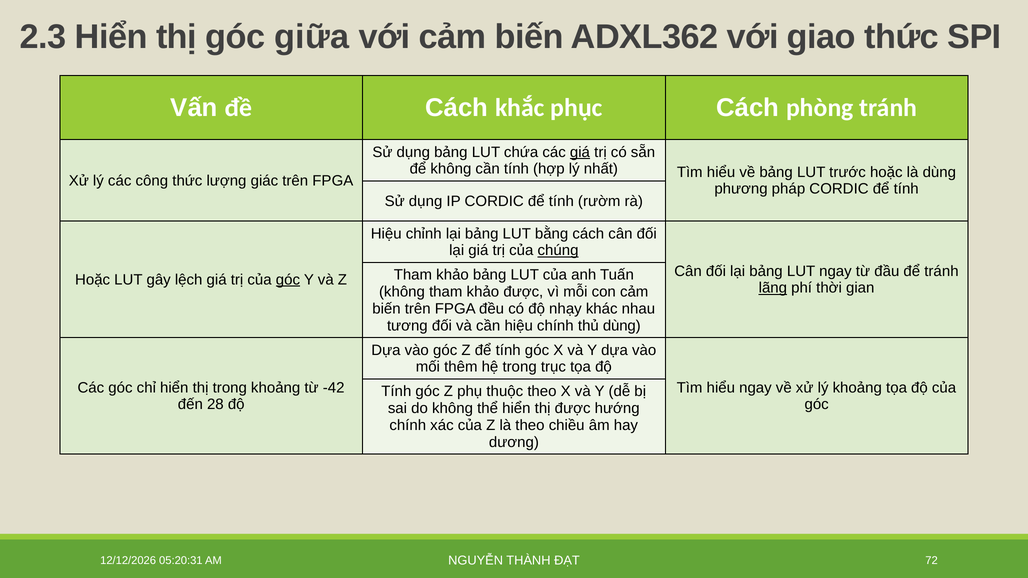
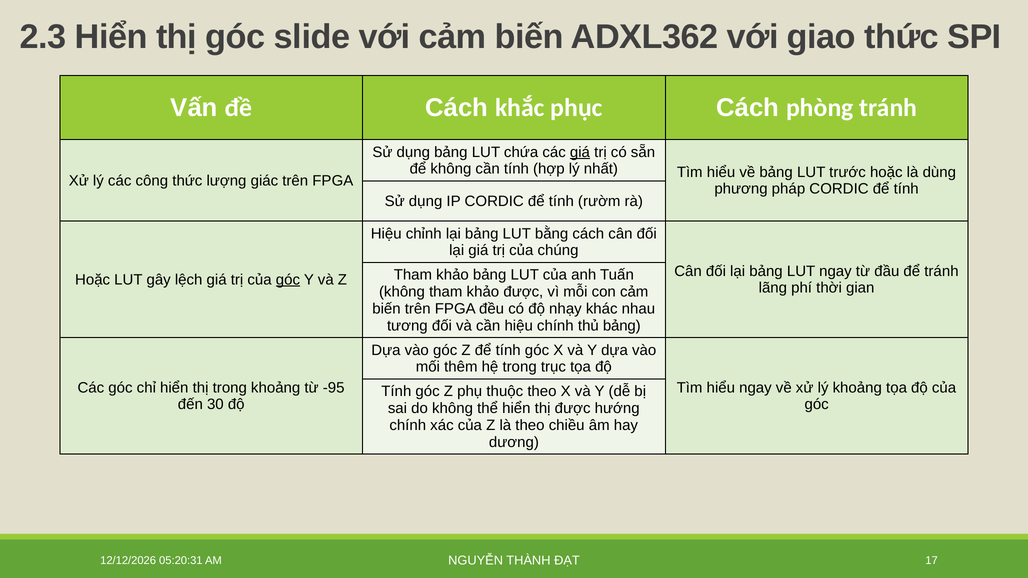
giữa: giữa -> slide (312, 37)
chúng underline: present -> none (558, 251)
lãng underline: present -> none (773, 288)
thủ dùng: dùng -> bảng (622, 326)
-42: -42 -> -95 (334, 388)
28: 28 -> 30 (215, 405)
72: 72 -> 17 (932, 561)
